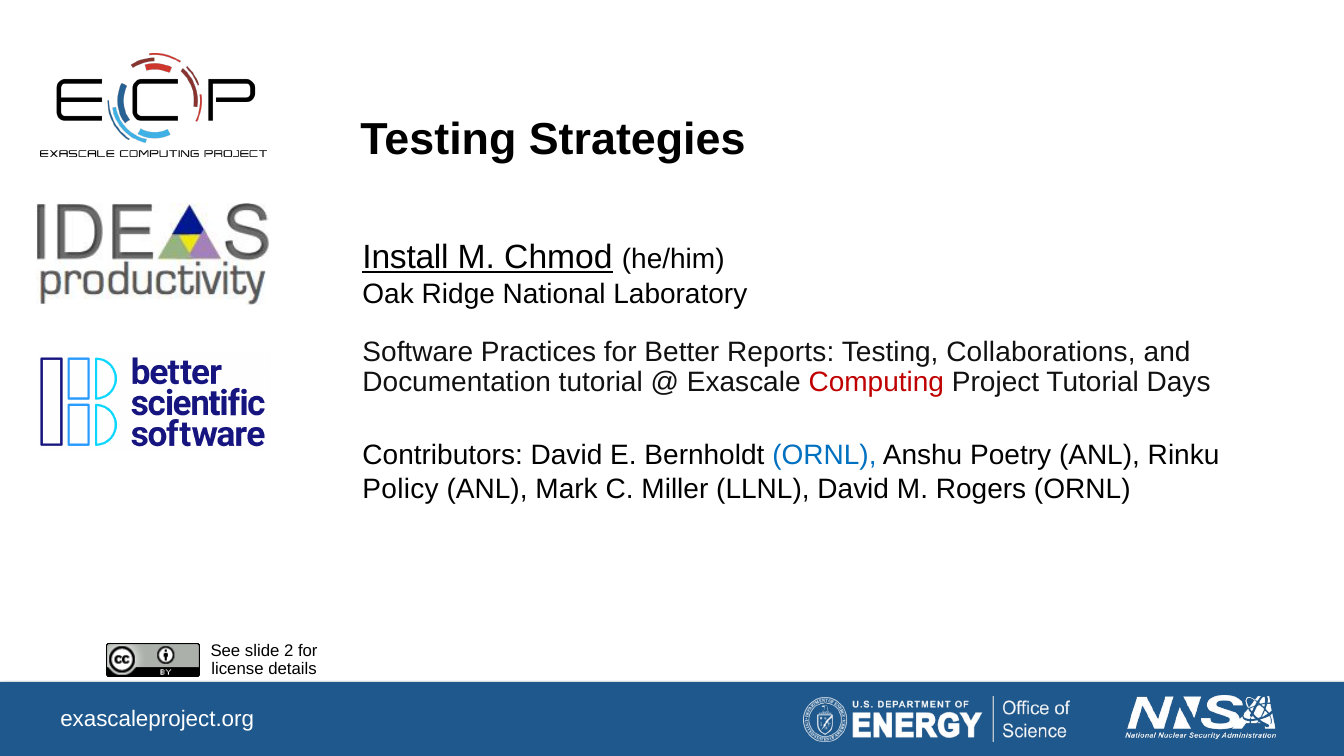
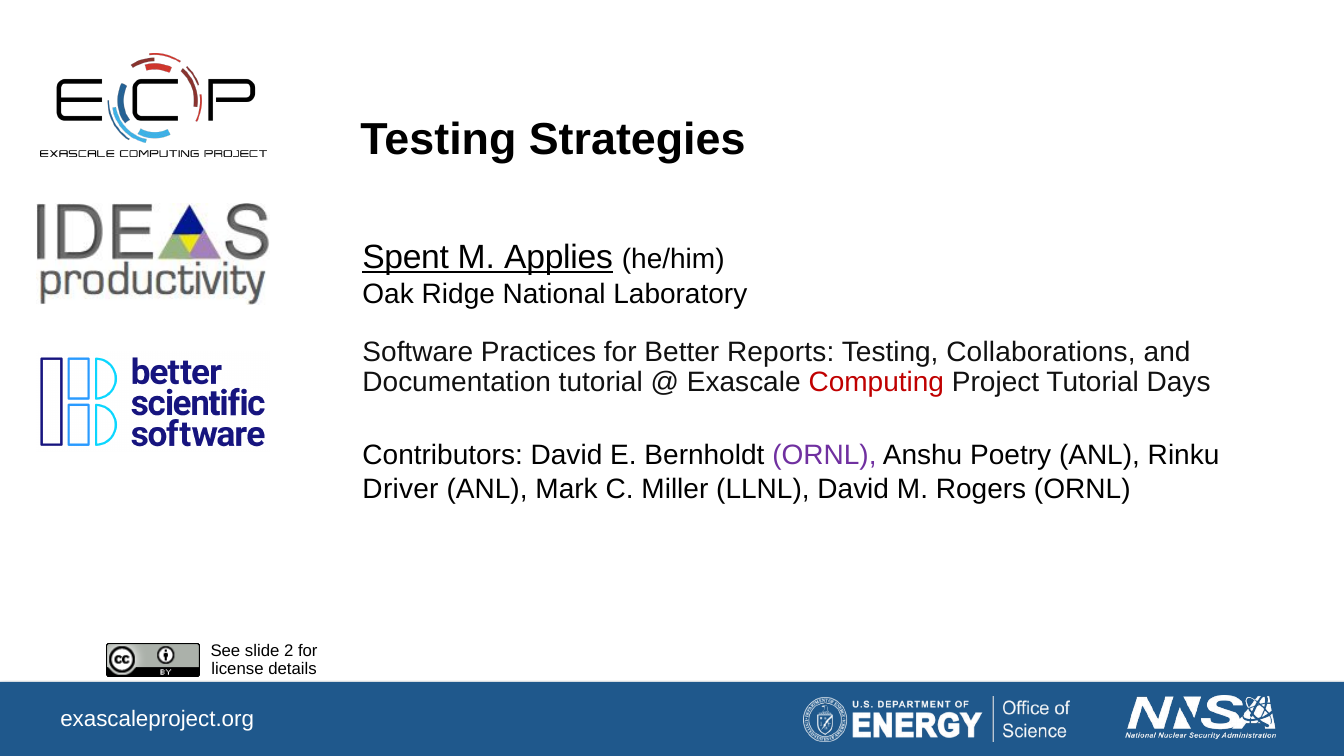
Install: Install -> Spent (406, 258)
Chmod: Chmod -> Applies (559, 258)
ORNL colour: blue -> purple (824, 456)
Policy: Policy -> Driver (401, 489)
